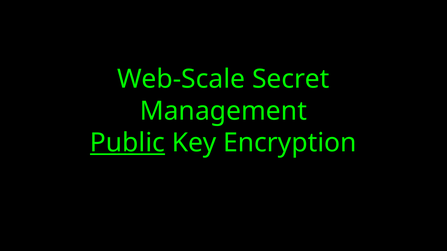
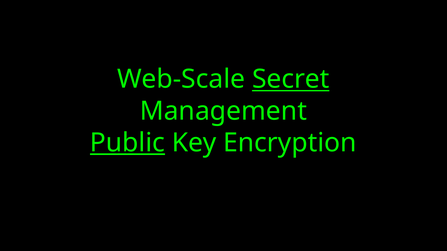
Secret underline: none -> present (291, 79)
